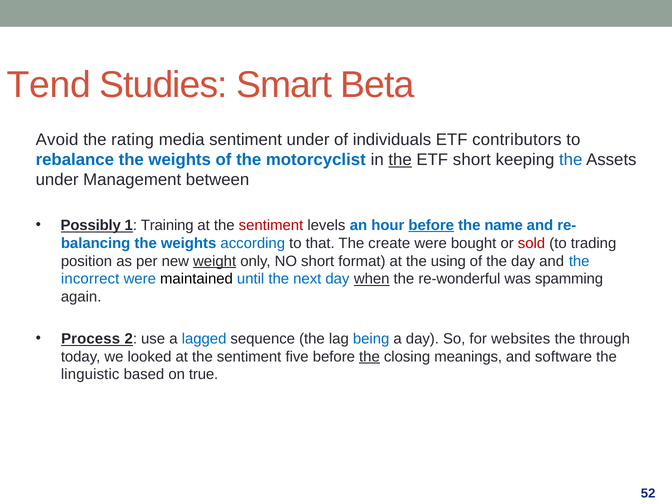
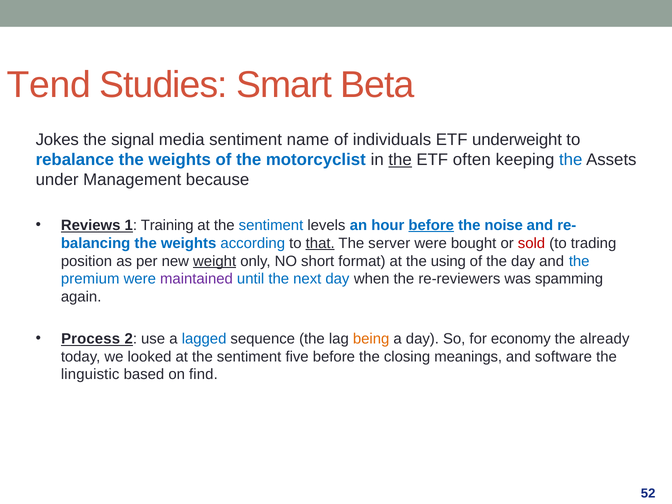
Avoid: Avoid -> Jokes (57, 140)
rating: rating -> signal (133, 140)
sentiment under: under -> name (308, 140)
contributors: contributors -> underweight (517, 140)
ETF short: short -> often (472, 160)
between: between -> because (218, 180)
Possibly: Possibly -> Reviews (91, 225)
sentiment colour: red -> blue (271, 225)
name: name -> noise (504, 225)
that underline: none -> present (320, 243)
create: create -> server (389, 243)
incorrect: incorrect -> premium (90, 279)
maintained colour: black -> purple (196, 279)
when underline: present -> none (372, 279)
re-wonderful: re-wonderful -> re-reviewers (459, 279)
being colour: blue -> orange (371, 339)
websites: websites -> economy (521, 339)
through: through -> already (605, 339)
the underline: present -> none (369, 357)
true: true -> find (203, 375)
